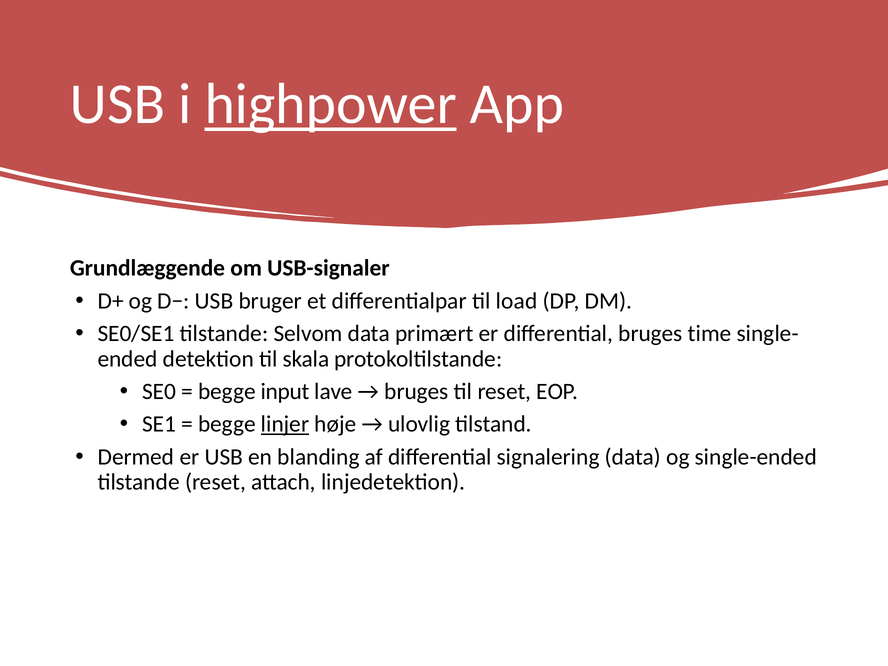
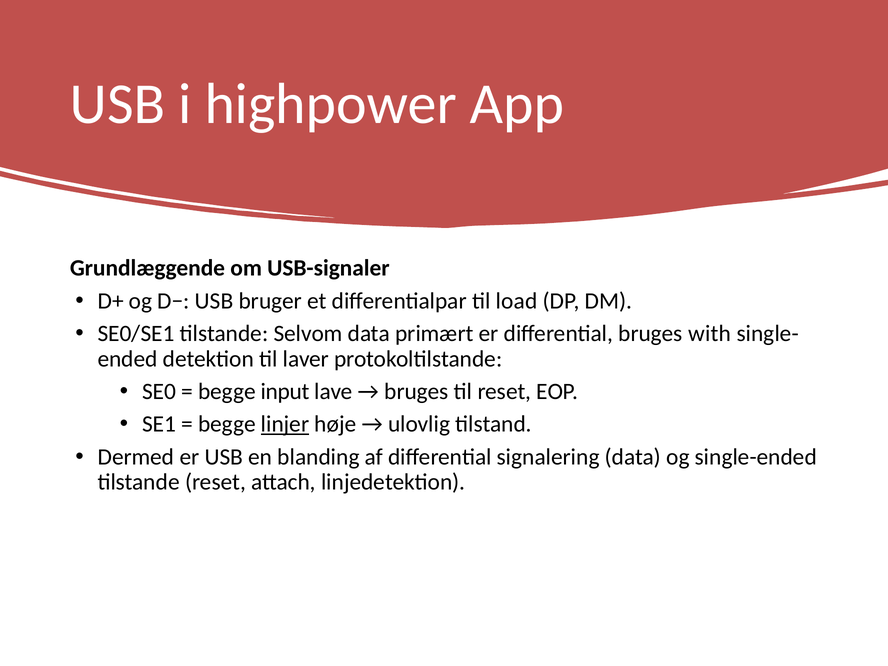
highpower underline: present -> none (331, 104)
time: time -> with (710, 334)
skala: skala -> laver (306, 359)
